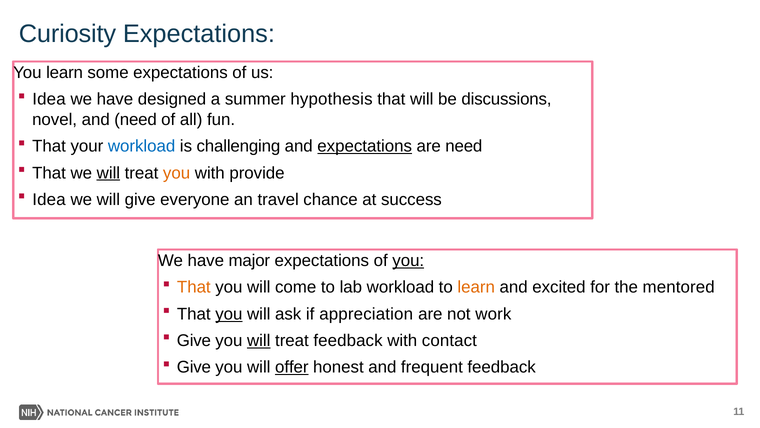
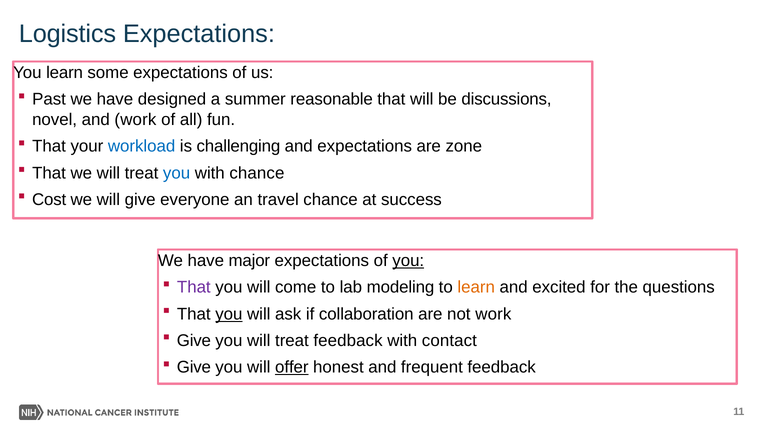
Curiosity: Curiosity -> Logistics (67, 34)
Idea: Idea -> Past (49, 99)
hypothesis: hypothesis -> reasonable (332, 99)
and need: need -> work (135, 120)
expectations underline: present -> none (365, 146)
are need: need -> zone (464, 146)
will underline: present -> none (108, 173)
you colour: orange -> blue (177, 173)
with provide: provide -> chance (257, 173)
Idea: Idea -> Cost (49, 199)
That colour: orange -> purple (194, 287)
lab workload: workload -> modeling (401, 287)
mentored: mentored -> questions (679, 287)
appreciation: appreciation -> collaboration (366, 314)
will underline: present -> none (259, 340)
